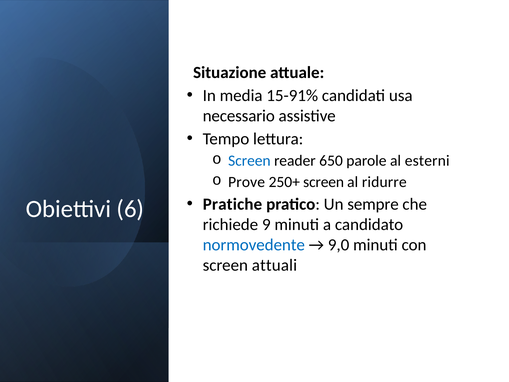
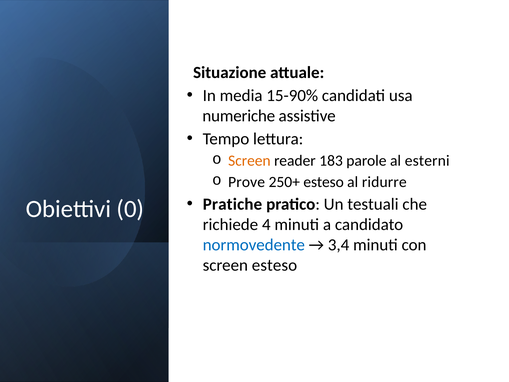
15-91%: 15-91% -> 15-90% (292, 95)
necessario: necessario -> numeriche (239, 116)
Screen colour: blue -> orange (249, 161)
650: 650 -> 183 (331, 161)
250+ screen: screen -> esteso (324, 182)
sempre: sempre -> testuali (373, 204)
6: 6 -> 0 (130, 209)
9: 9 -> 4 (266, 224)
9,0: 9,0 -> 3,4 (339, 245)
screen attuali: attuali -> esteso (274, 265)
